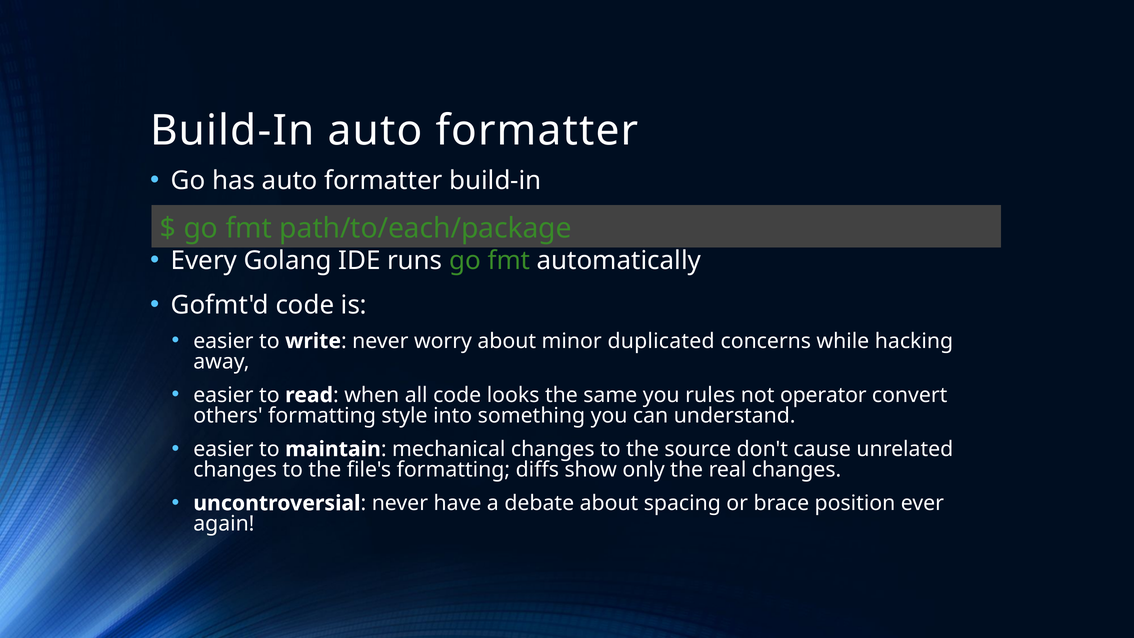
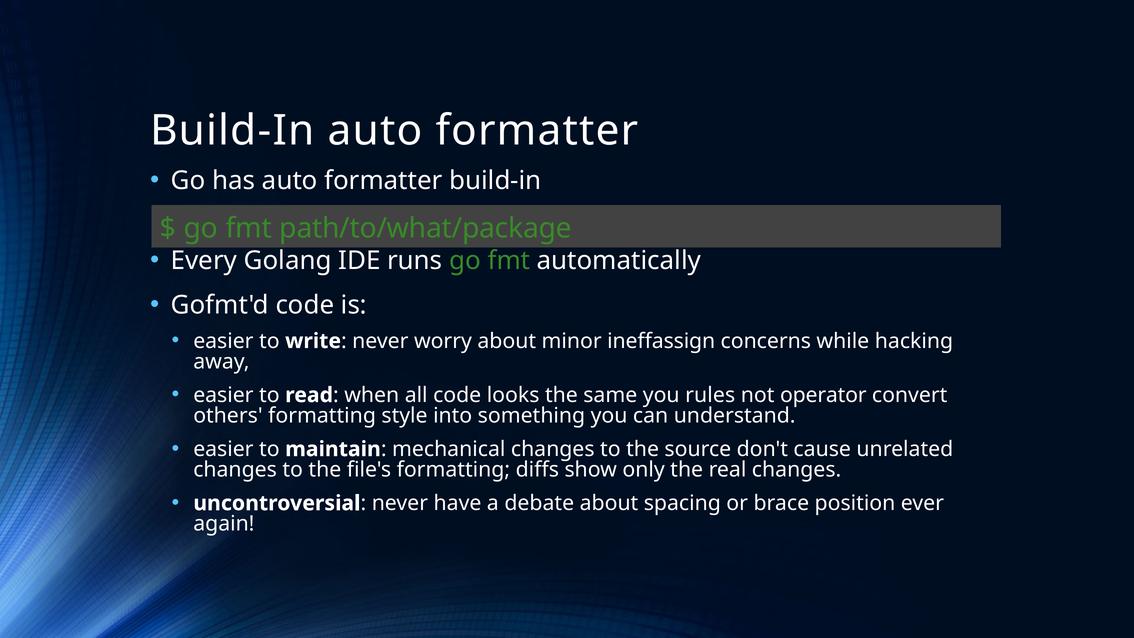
path/to/each/package: path/to/each/package -> path/to/what/package (426, 228)
duplicated: duplicated -> ineffassign (661, 341)
